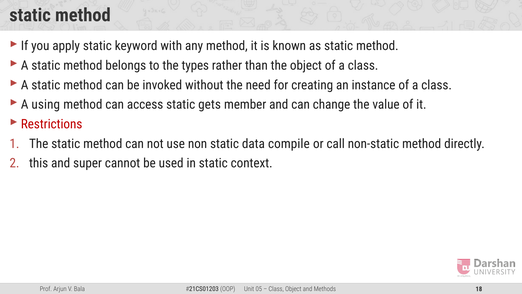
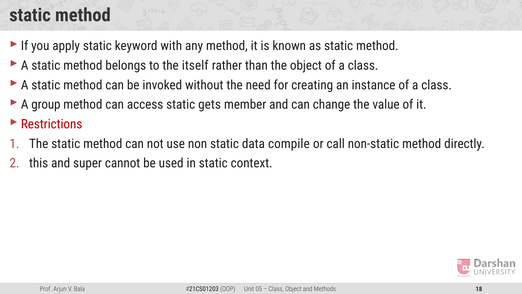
types: types -> itself (195, 65)
using: using -> group (46, 104)
